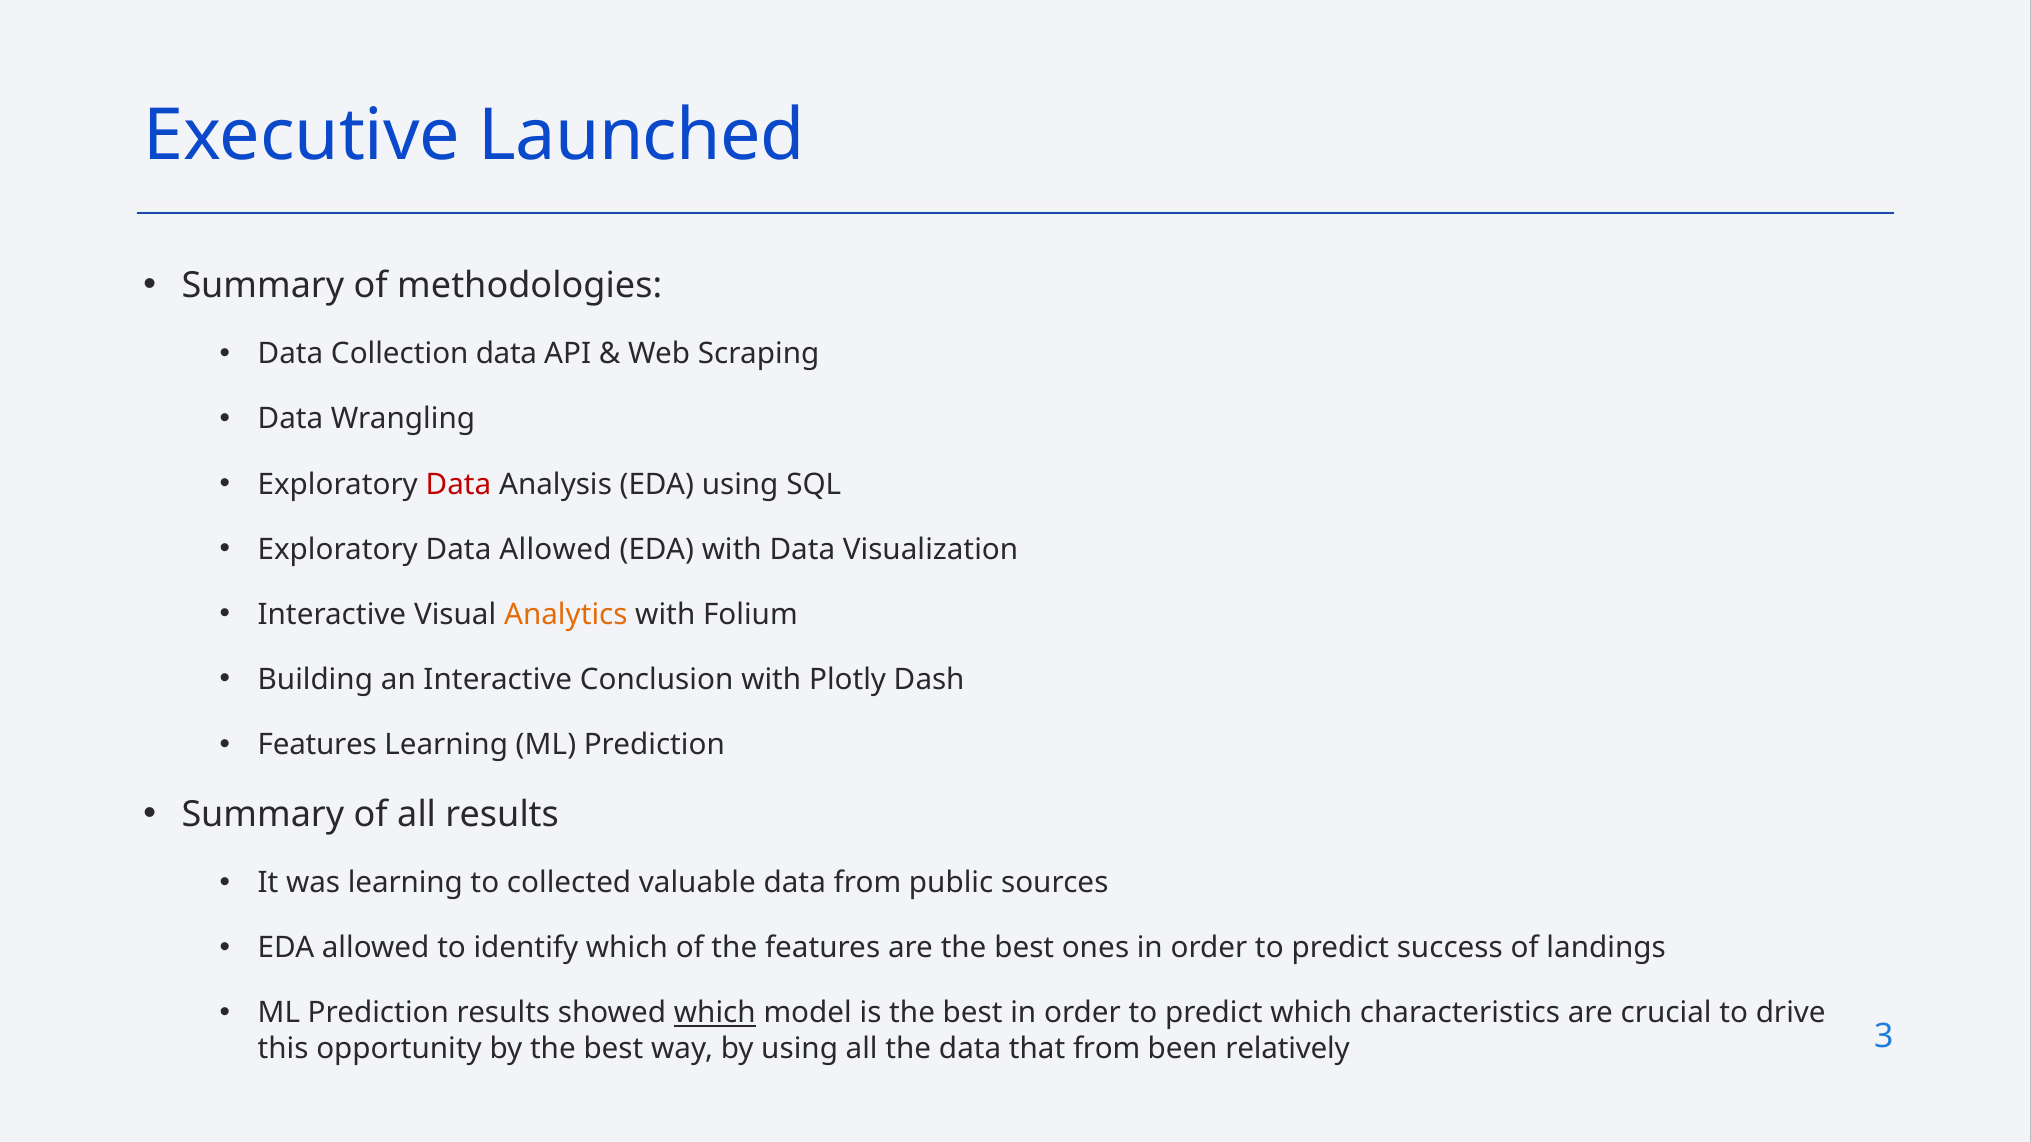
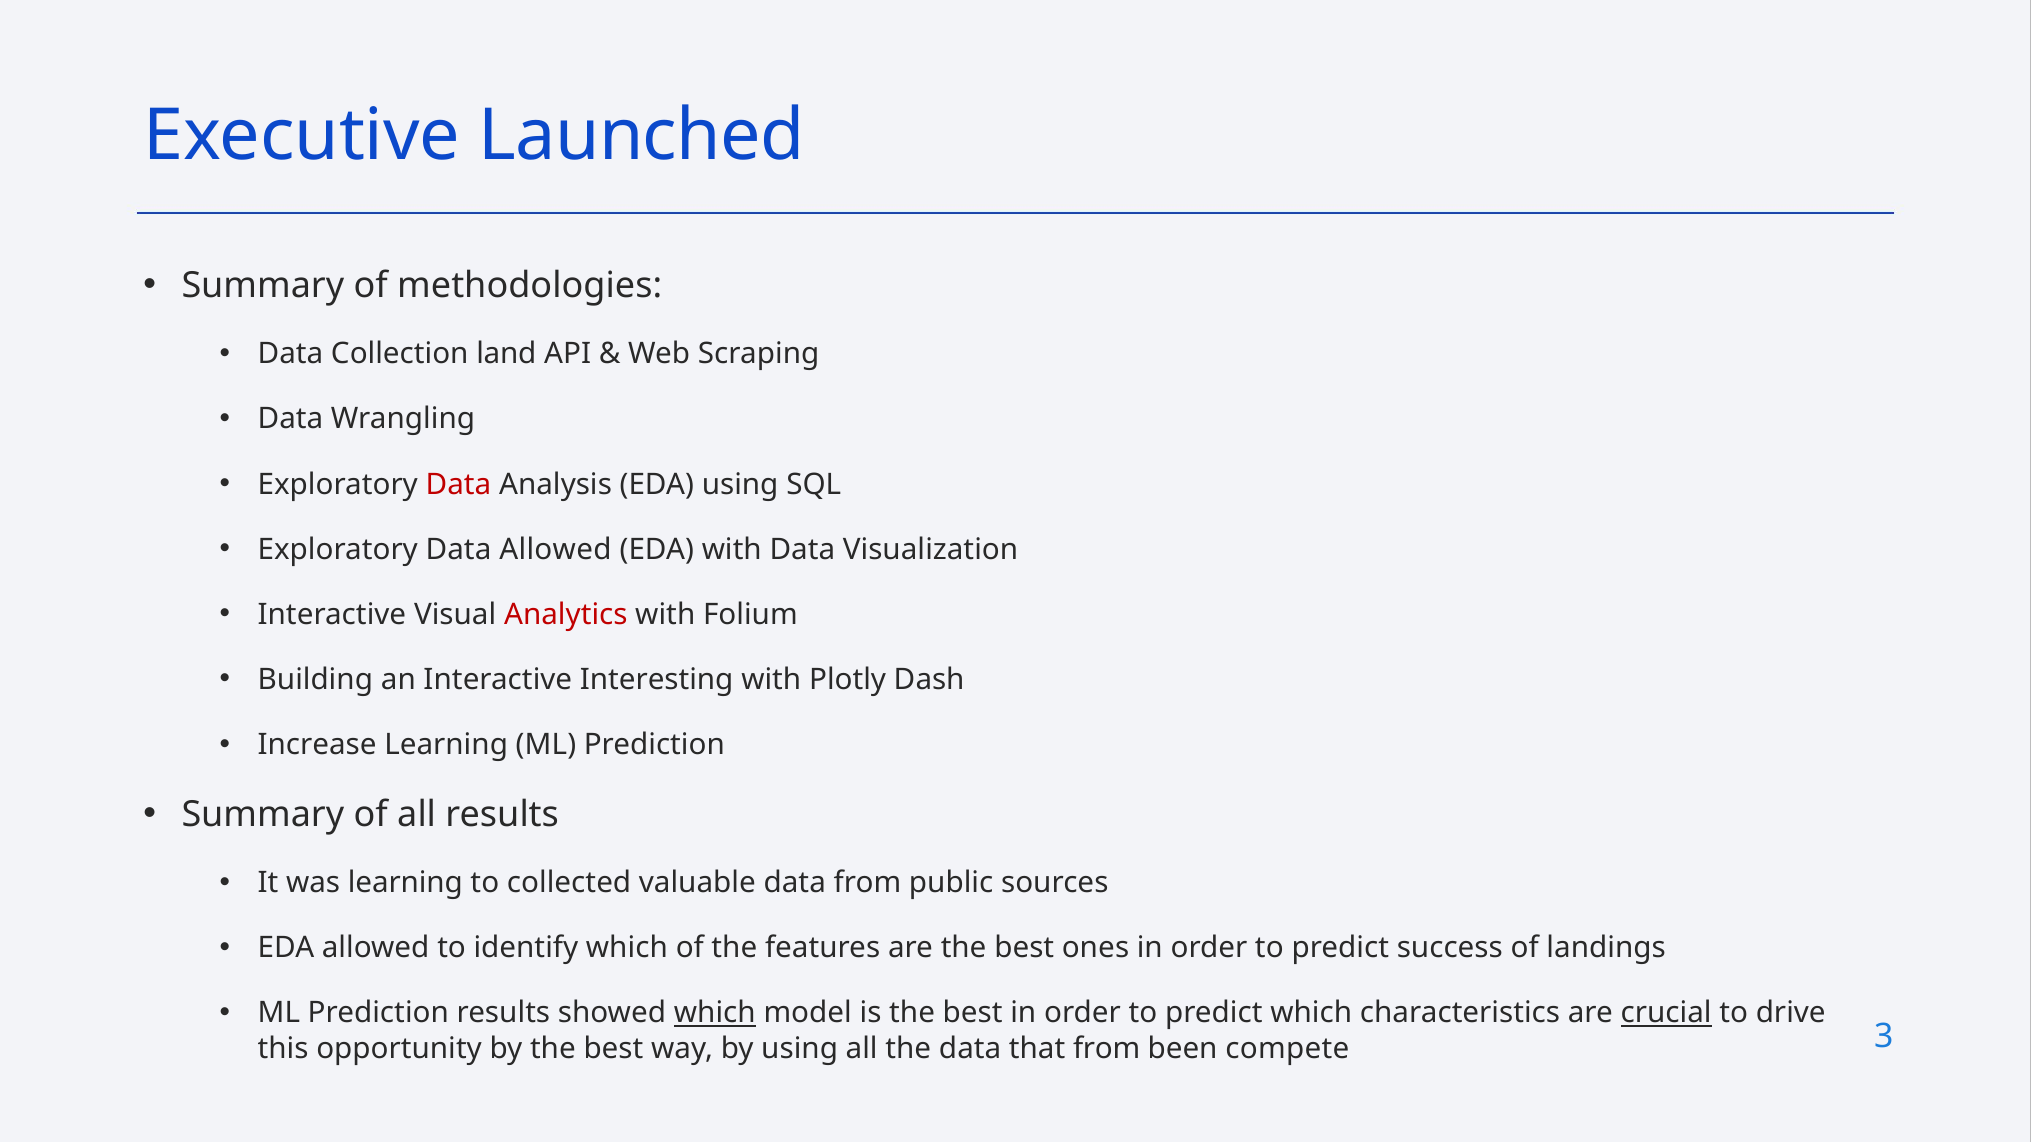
Collection data: data -> land (506, 354)
Analytics colour: orange -> red (566, 615)
Conclusion: Conclusion -> Interesting (657, 680)
Features: Features -> Increase (317, 745)
crucial underline: none -> present (1666, 1014)
relatively: relatively -> compete (1287, 1049)
